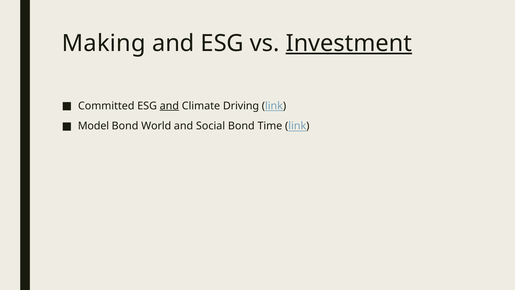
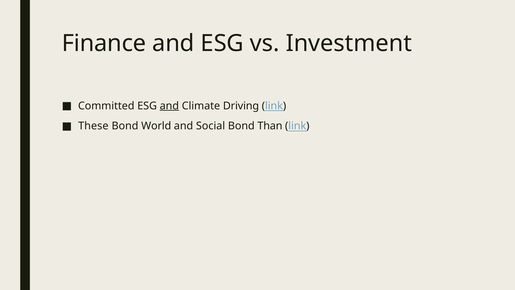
Making: Making -> Finance (104, 43)
Investment underline: present -> none (349, 43)
Model: Model -> These (93, 126)
Time: Time -> Than (270, 126)
